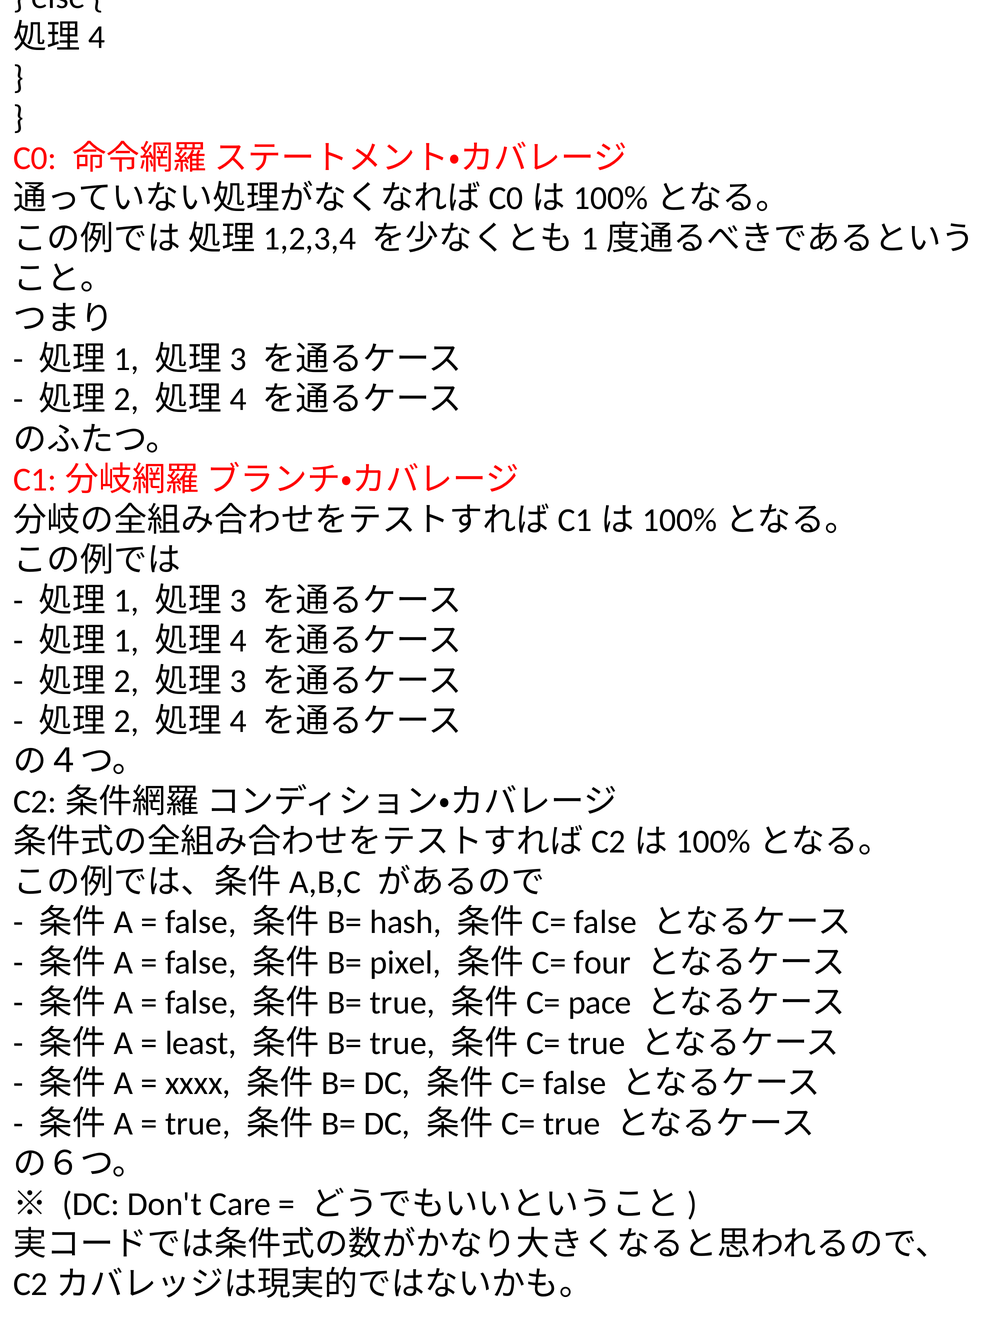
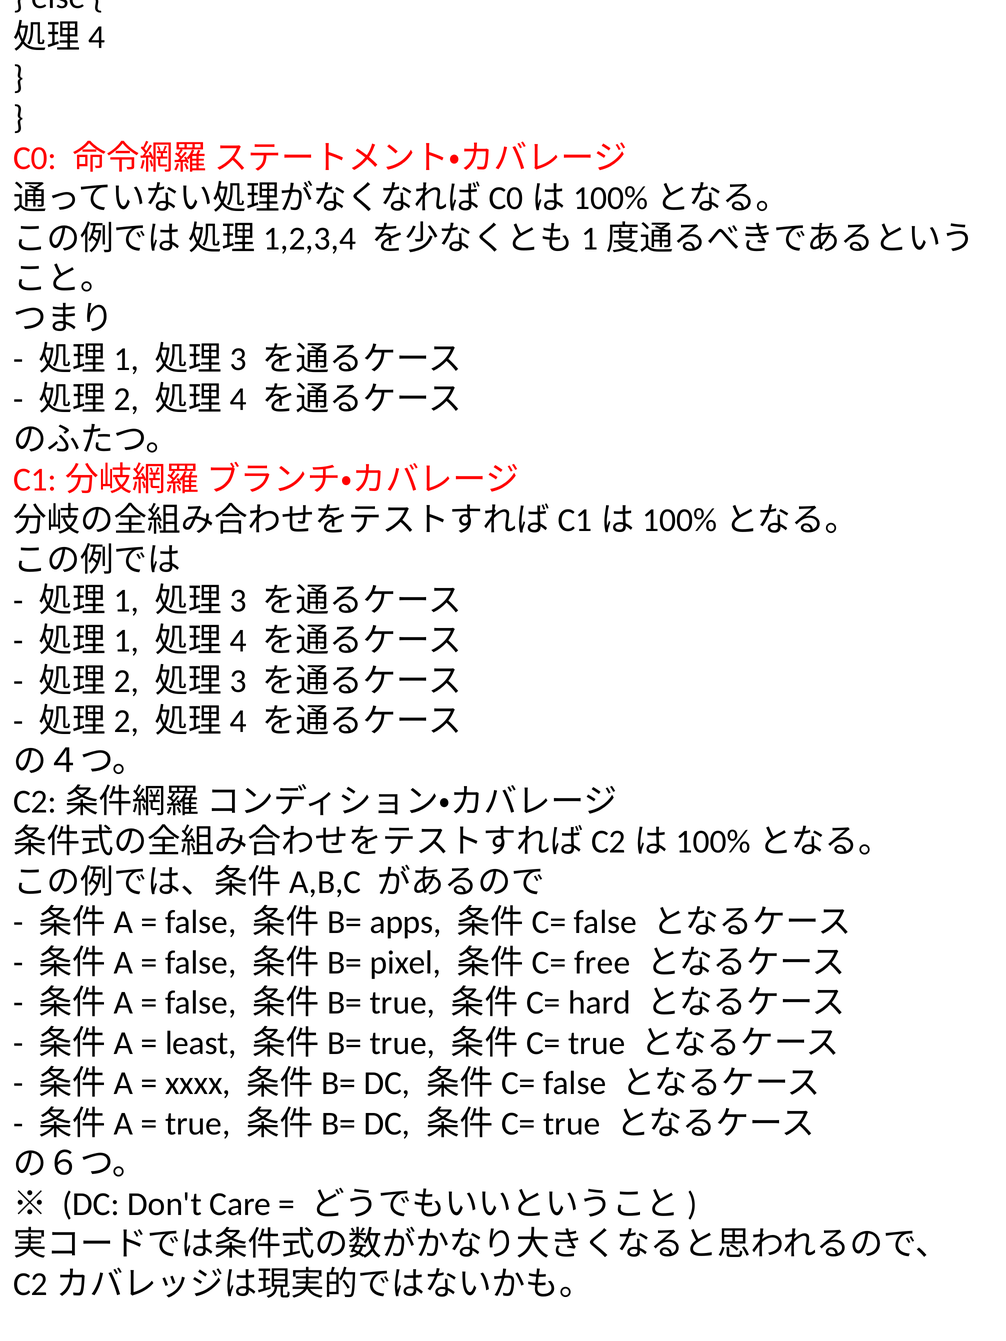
hash: hash -> apps (406, 923)
four: four -> free (602, 963)
pace: pace -> hard (600, 1003)
